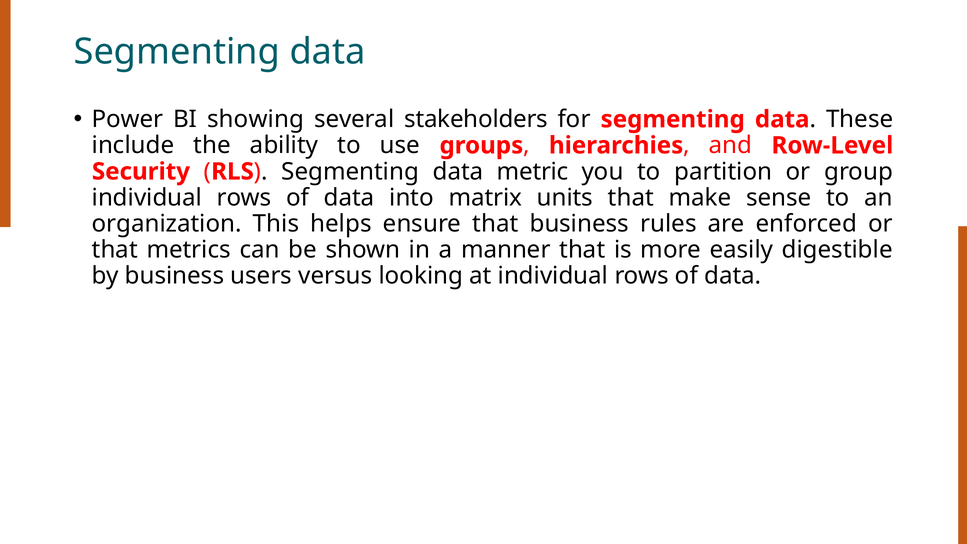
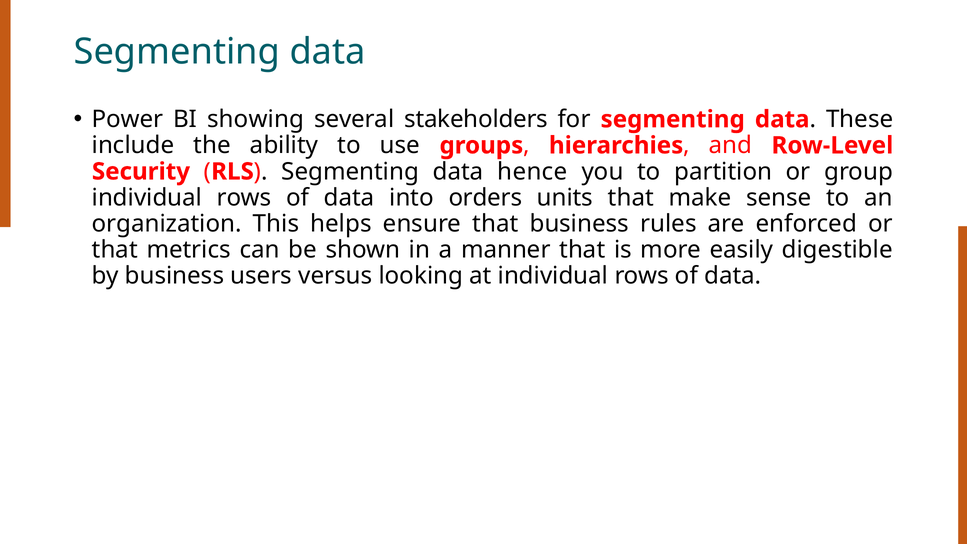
metric: metric -> hence (532, 172)
matrix: matrix -> orders (485, 198)
